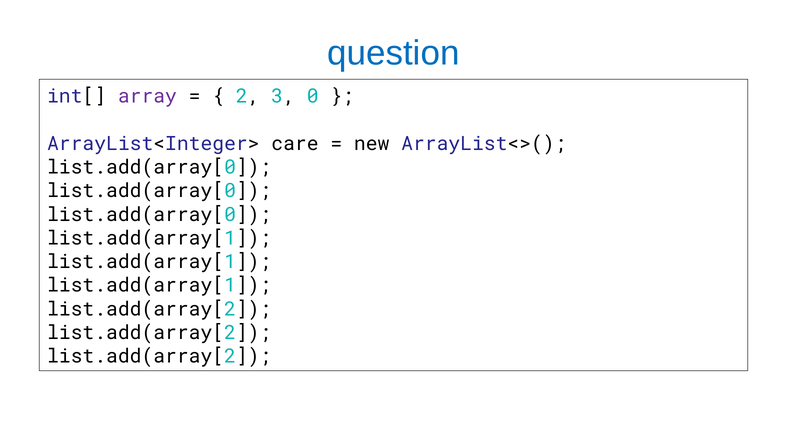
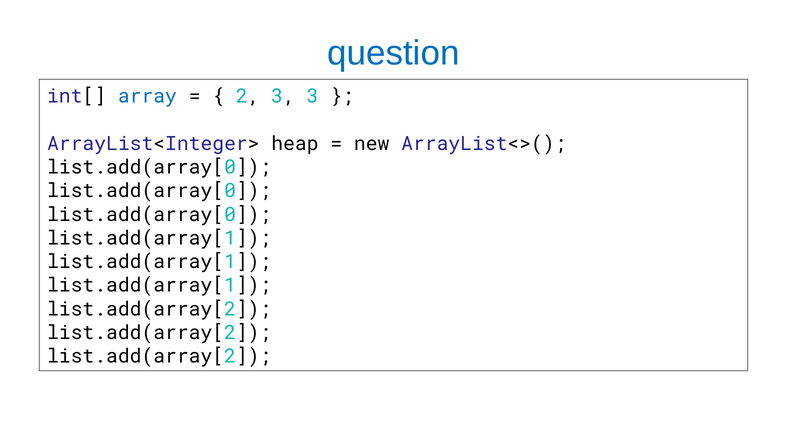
array colour: purple -> blue (147, 96)
3 0: 0 -> 3 (313, 96)
care: care -> heap (295, 144)
